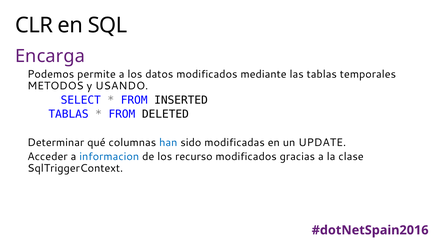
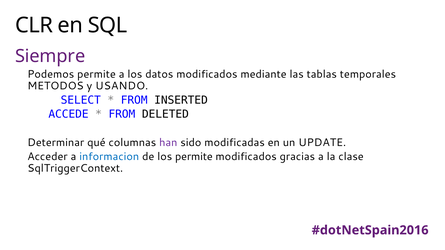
Encarga: Encarga -> Siempre (50, 56)
TABLAS: TABLAS -> ACCEDE (69, 114)
han colour: blue -> purple (168, 143)
los recurso: recurso -> permite (194, 157)
